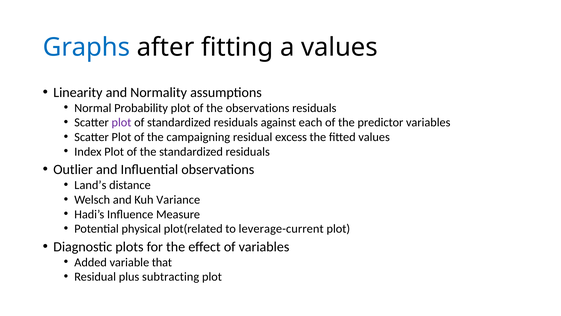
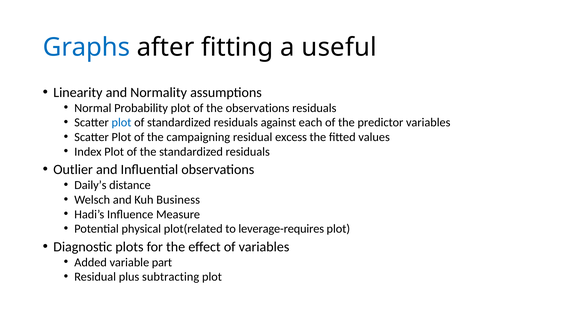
a values: values -> useful (339, 47)
plot colour: purple -> blue (121, 122)
Land’s: Land’s -> Daily’s (90, 185)
Variance: Variance -> Business (178, 199)
leverage-current: leverage-current -> leverage-requires (281, 229)
that: that -> part (162, 262)
